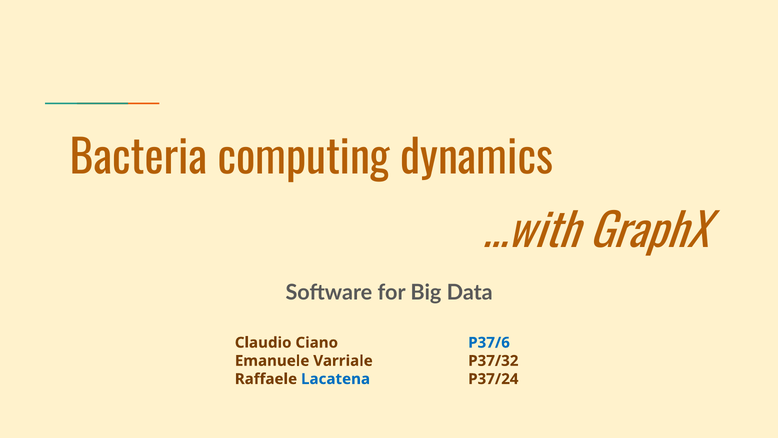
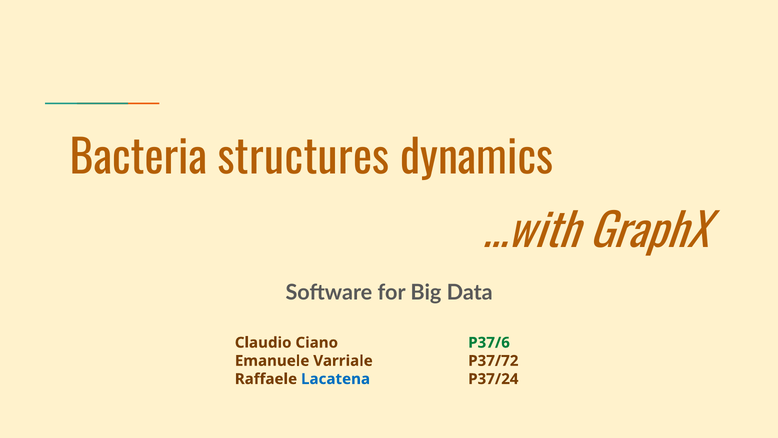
computing: computing -> structures (304, 159)
P37/6 colour: blue -> green (489, 342)
P37/32: P37/32 -> P37/72 (493, 361)
